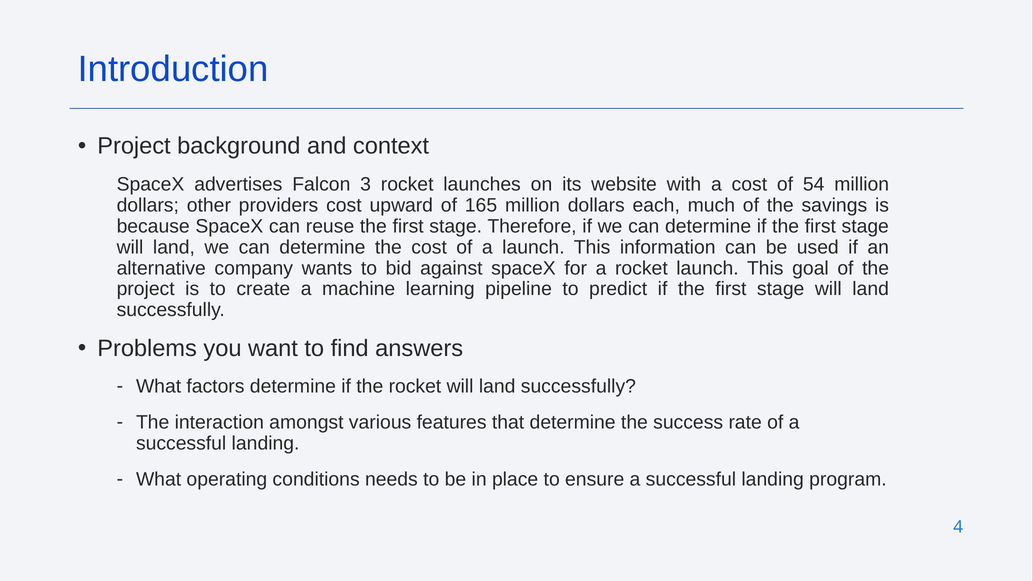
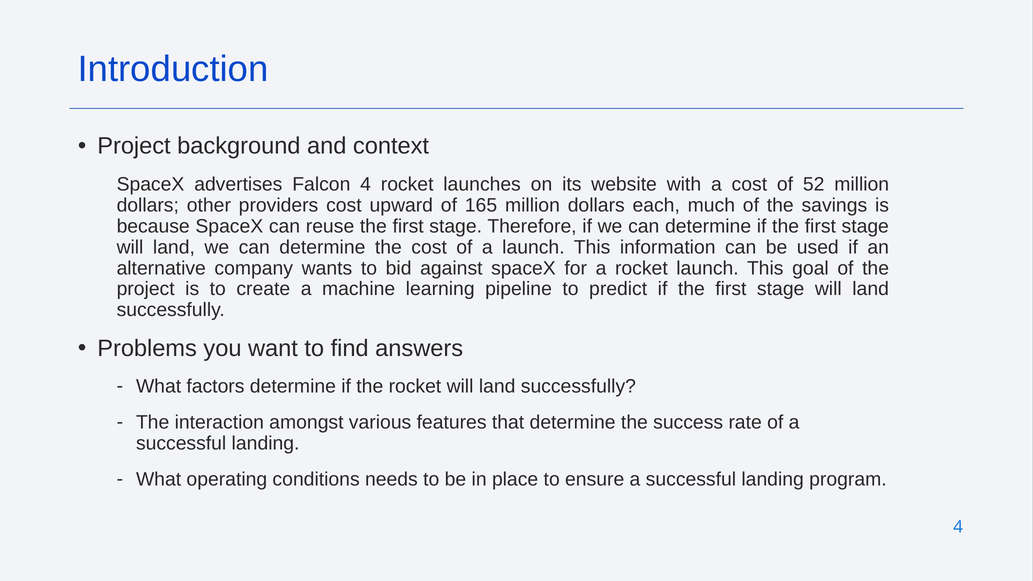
Falcon 3: 3 -> 4 (366, 184)
54: 54 -> 52 (814, 184)
